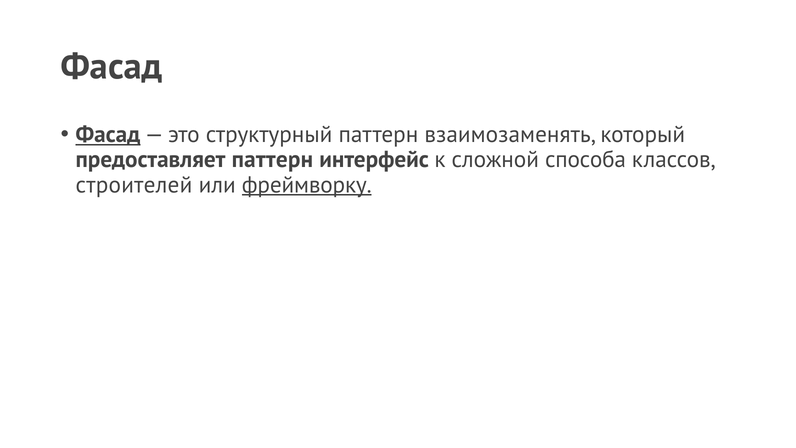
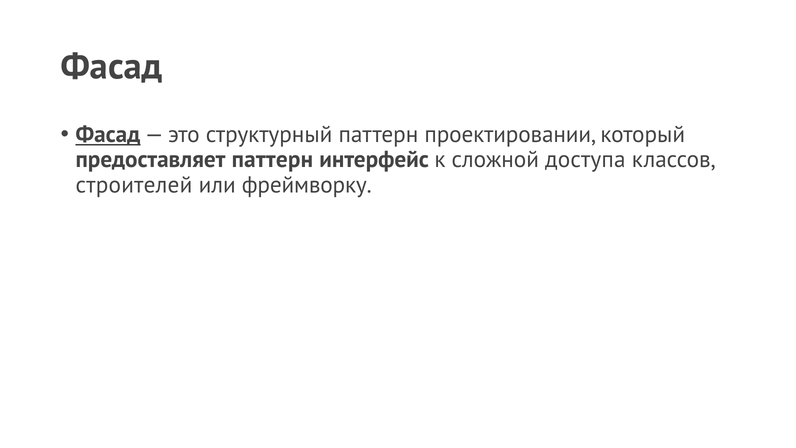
взаимозаменять: взаимозаменять -> проектировании (510, 135)
способа: способа -> доступа (585, 160)
фреймворку underline: present -> none (307, 185)
